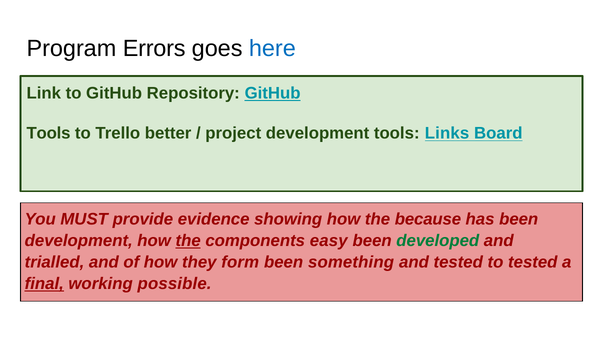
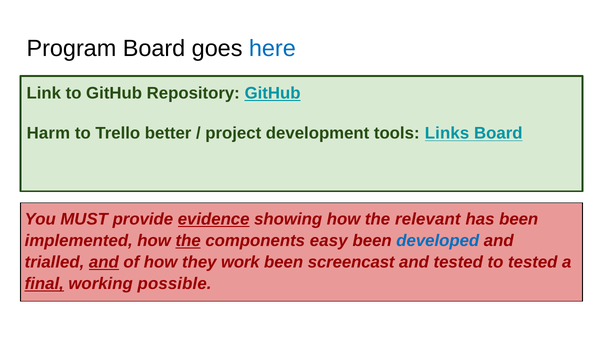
Program Errors: Errors -> Board (154, 48)
Tools: Tools -> Harm (48, 133)
evidence underline: none -> present (214, 220)
because: because -> relevant (428, 220)
development: development -> implemented (79, 241)
developed colour: green -> blue (438, 241)
and underline: none -> present (104, 263)
form: form -> work (240, 263)
something: something -> screencast (351, 263)
